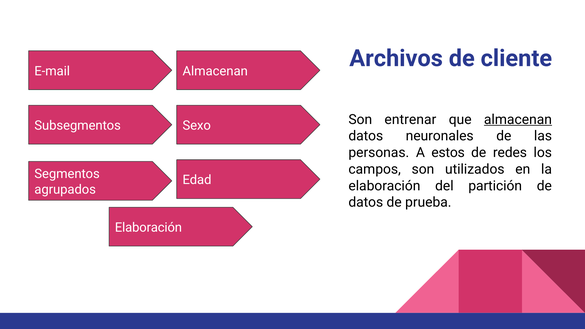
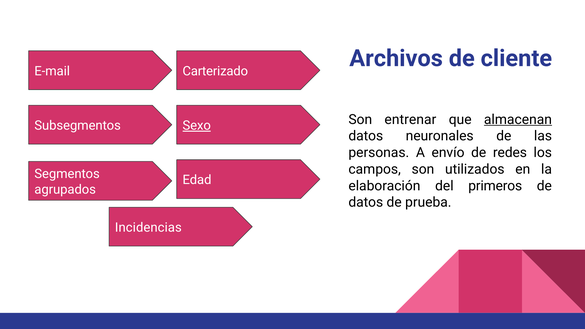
Almacenan: Almacenan -> Carterizado (215, 71)
Sexo underline: none -> present (197, 126)
estos: estos -> envío (448, 153)
partición: partición -> primeros (495, 186)
Elaboración: Elaboración -> Incidencias (148, 228)
